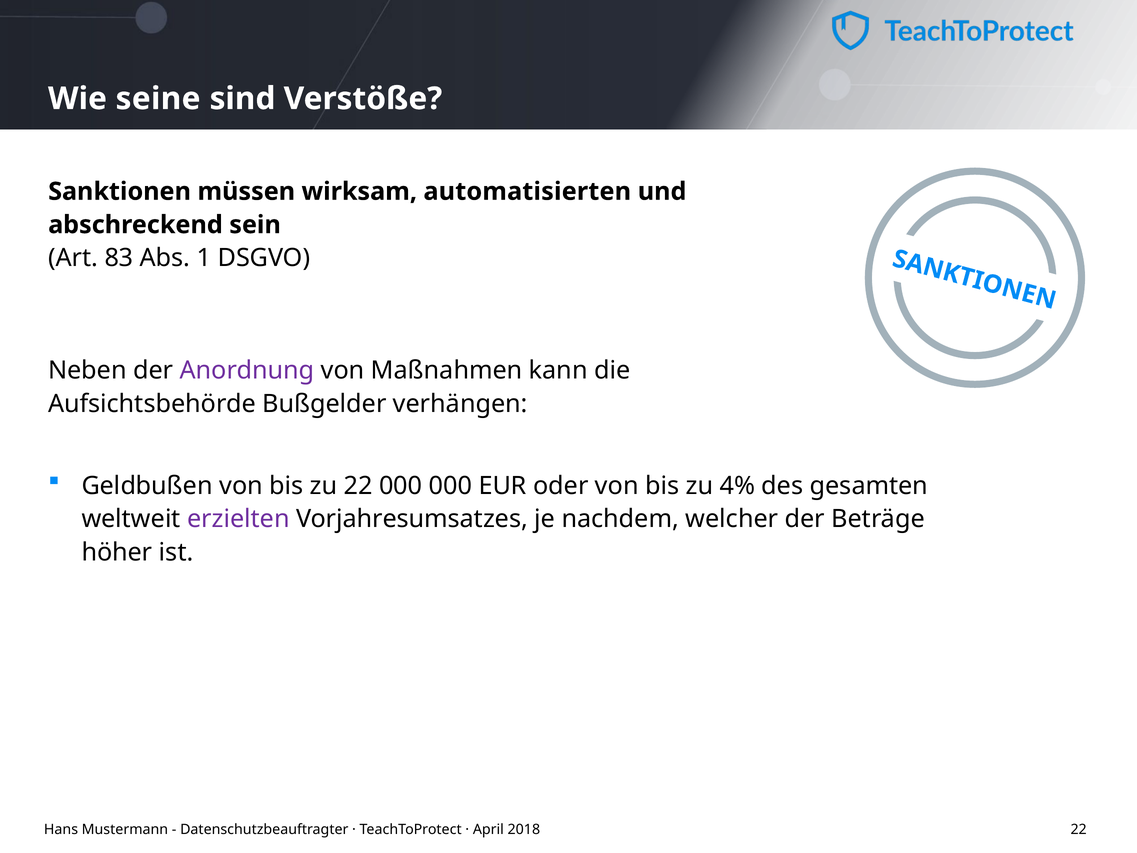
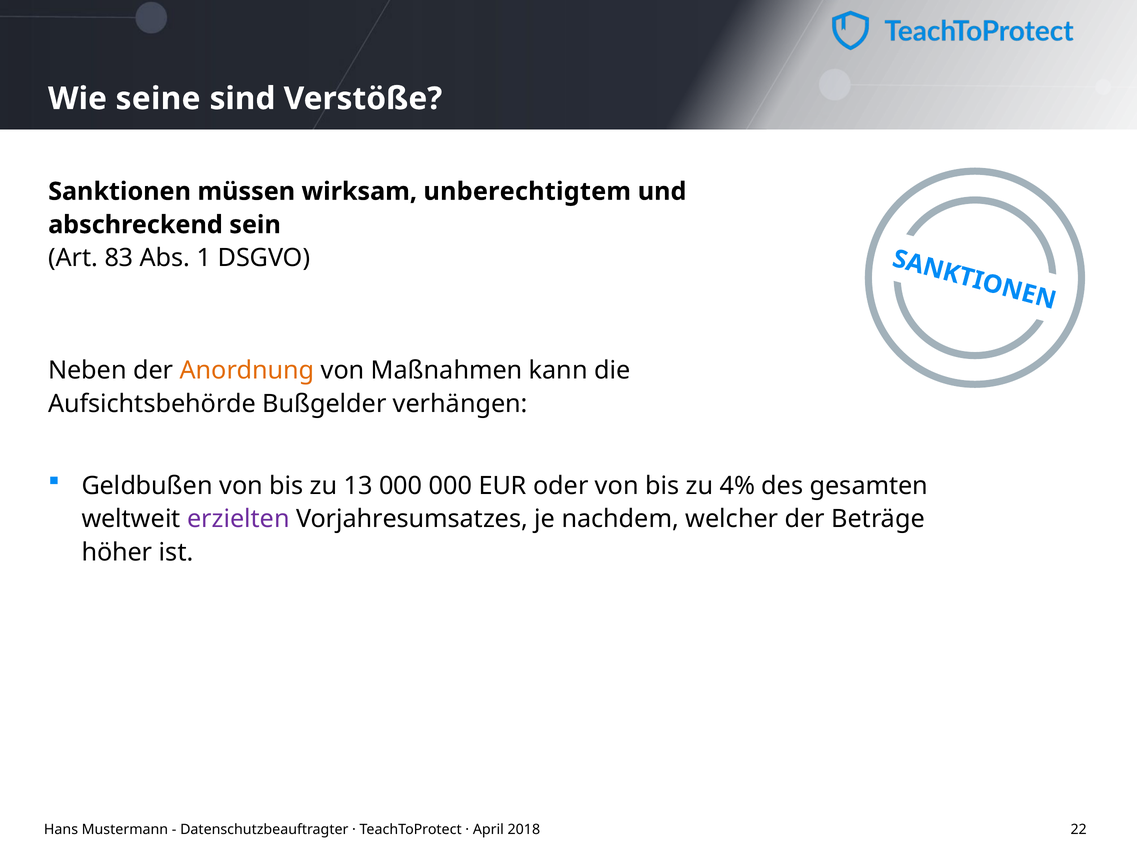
automatisierten: automatisierten -> unberechtigtem (527, 191)
Anordnung colour: purple -> orange (247, 371)
zu 22: 22 -> 13 (358, 486)
